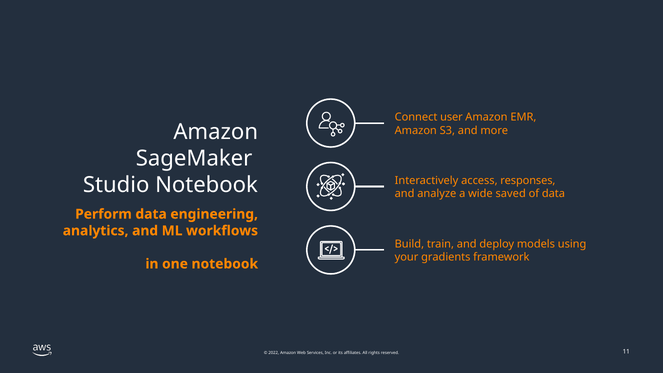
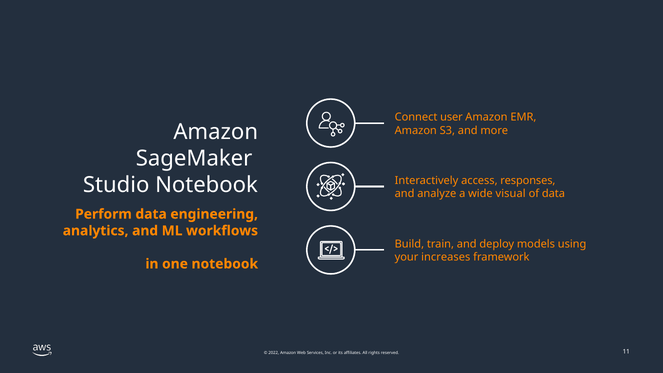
saved: saved -> visual (511, 194)
gradients: gradients -> increases (446, 257)
